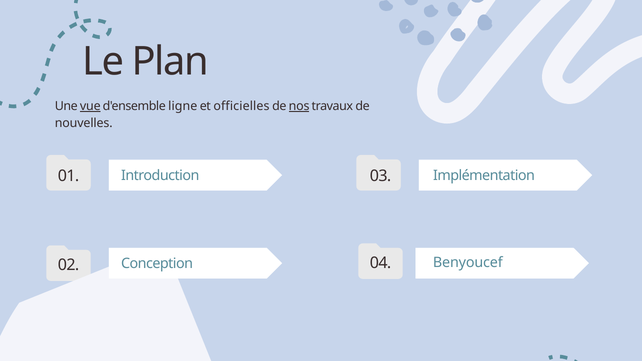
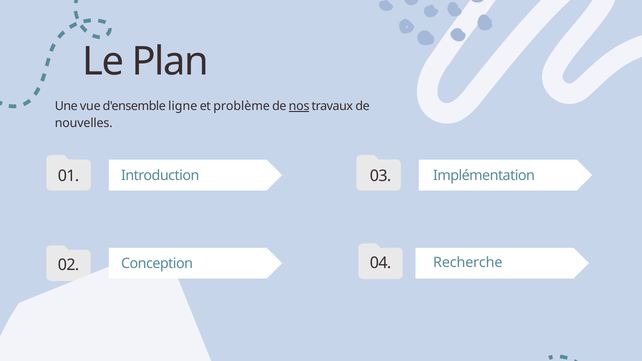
vue underline: present -> none (90, 106)
officielles: officielles -> problème (242, 106)
Benyoucef: Benyoucef -> Recherche (468, 262)
